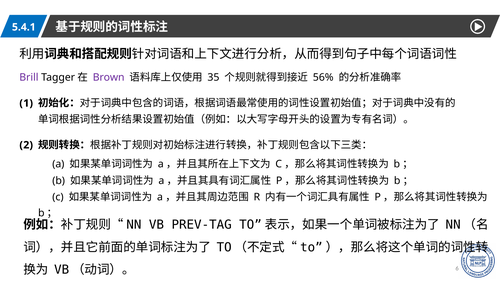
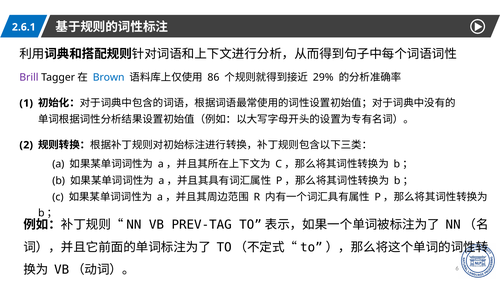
5.4.1: 5.4.1 -> 2.6.1 (24, 27)
Brown colour: purple -> blue (109, 78)
35: 35 -> 86 (213, 78)
56%: 56% -> 29% (323, 78)
